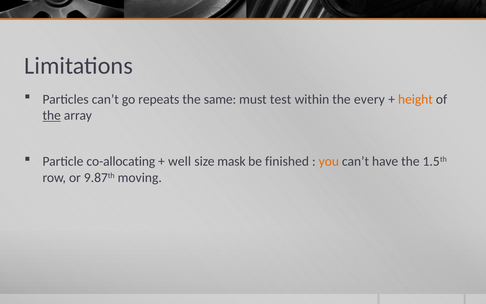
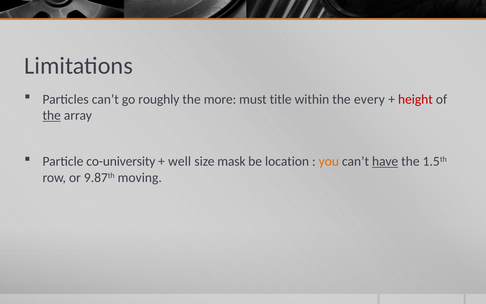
repeats: repeats -> roughly (159, 99)
same: same -> more (220, 99)
test: test -> title (281, 99)
height colour: orange -> red (415, 99)
co-allocating: co-allocating -> co-university (121, 161)
finished: finished -> location (287, 161)
have underline: none -> present (385, 161)
